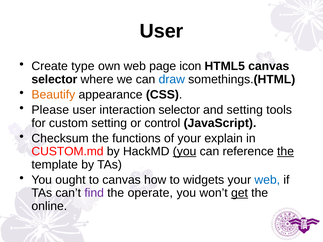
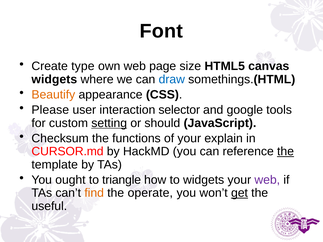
User: User -> Font (161, 31)
icon: icon -> size (190, 66)
selector: selector -> widgets (54, 79)
and setting: setting -> google (245, 110)
setting underline: none -> present (109, 123)
control: control -> should (162, 123)
CUSTOM.md: CUSTOM.md -> CURSOR.md (68, 152)
you underline: present -> none (185, 152)
to canvas: canvas -> triangle (122, 180)
web colour: blue -> purple (267, 180)
find colour: purple -> orange (94, 193)
online: online -> useful (49, 206)
